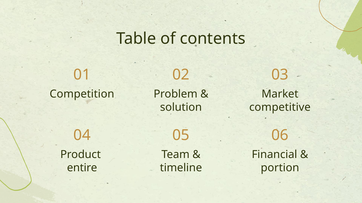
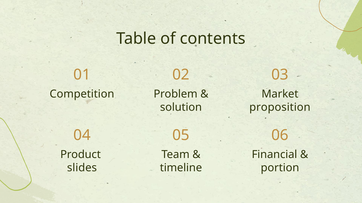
competitive: competitive -> proposition (280, 108)
entire: entire -> slides (82, 168)
